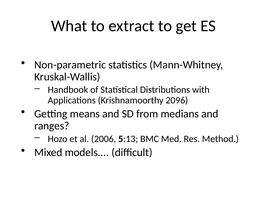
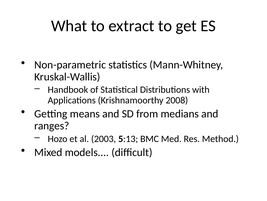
2096: 2096 -> 2008 (177, 100)
2006: 2006 -> 2003 (104, 138)
